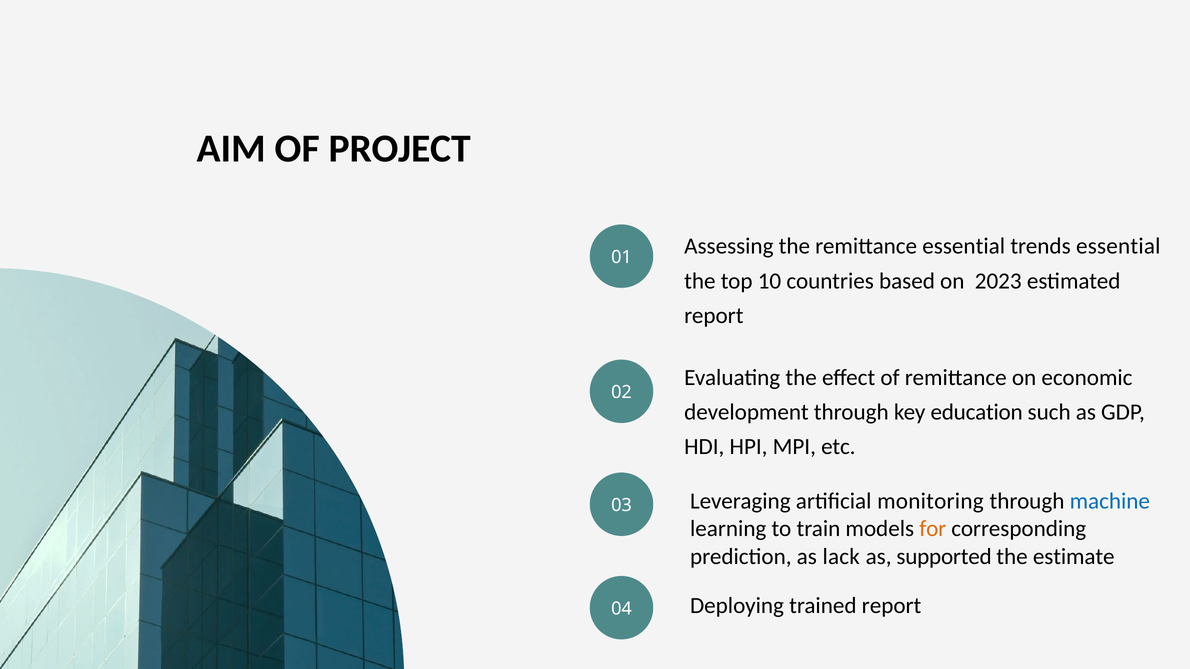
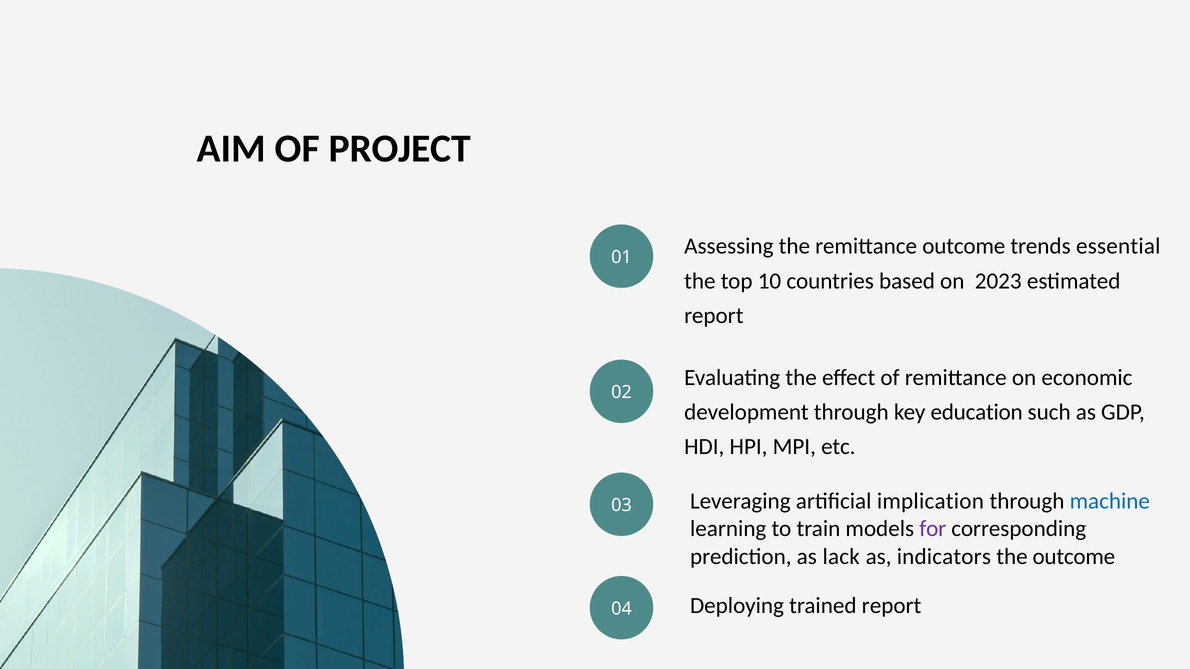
remittance essential: essential -> outcome (964, 246)
monitoring: monitoring -> implication (930, 501)
for colour: orange -> purple (933, 529)
supported: supported -> indicators (944, 557)
the estimate: estimate -> outcome (1074, 557)
